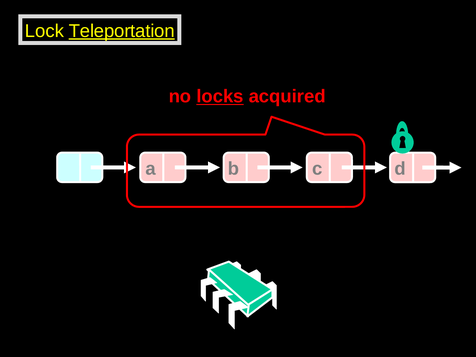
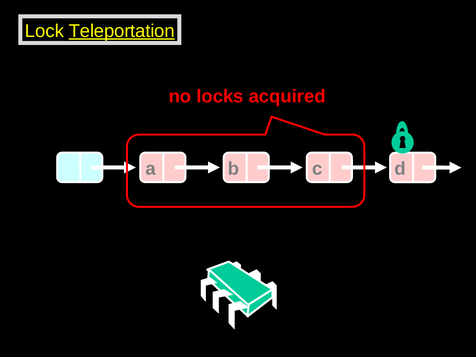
locks underline: present -> none (220, 96)
